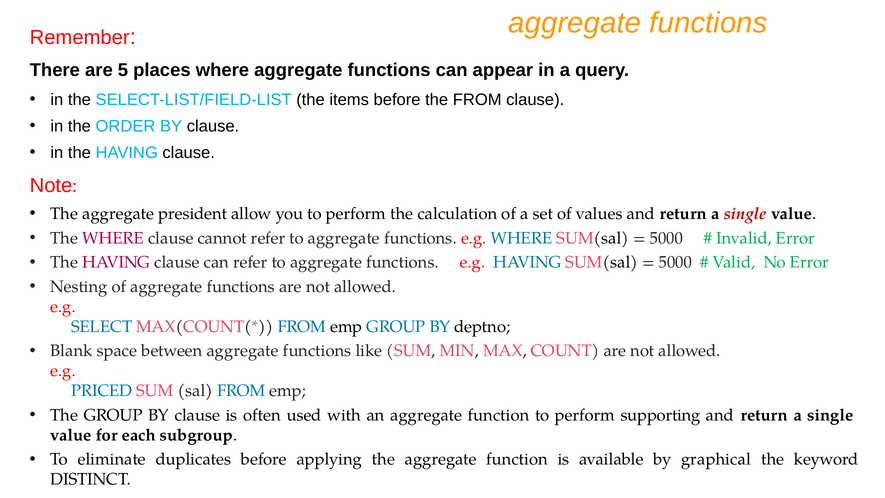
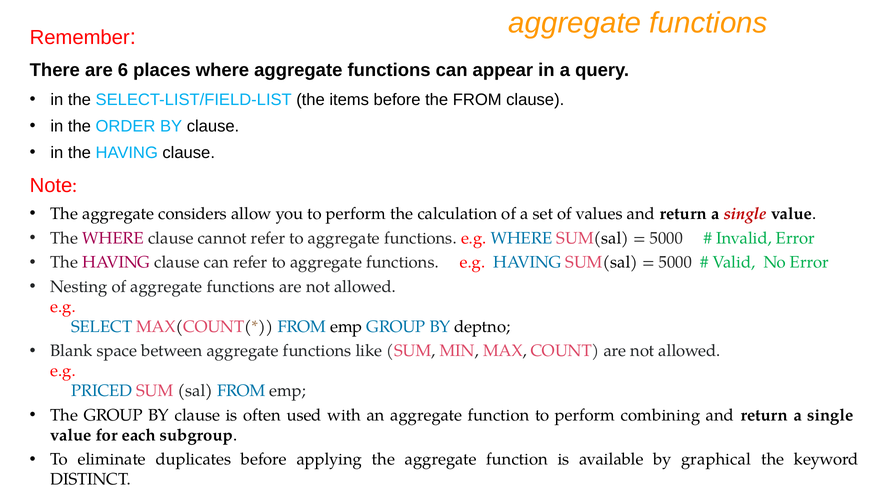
5: 5 -> 6 (123, 70)
president: president -> considers (193, 214)
supporting: supporting -> combining (660, 415)
